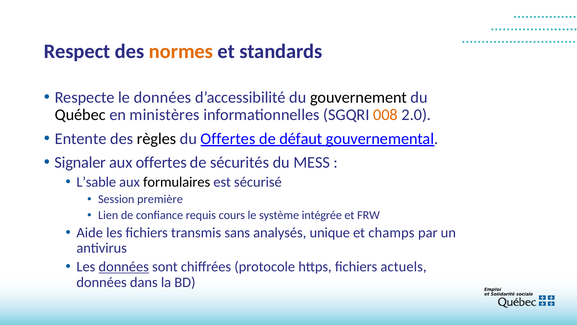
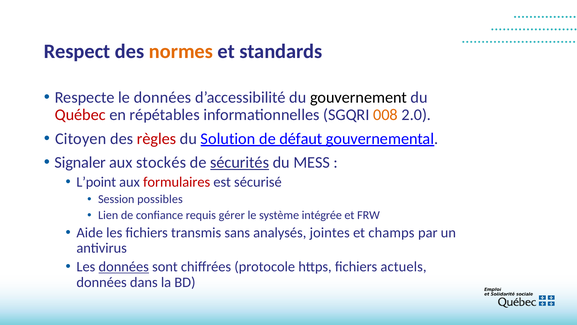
Québec colour: black -> red (80, 115)
ministères: ministères -> répétables (165, 115)
Entente: Entente -> Citoyen (81, 139)
règles colour: black -> red (157, 139)
du Offertes: Offertes -> Solution (228, 139)
aux offertes: offertes -> stockés (161, 162)
sécurités underline: none -> present (240, 162)
L’sable: L’sable -> L’point (96, 182)
formulaires colour: black -> red (177, 182)
première: première -> possibles (160, 199)
cours: cours -> gérer (232, 215)
unique: unique -> jointes (330, 232)
